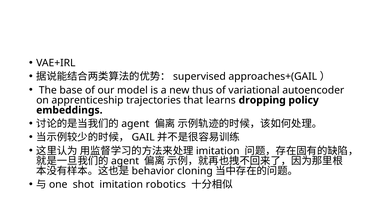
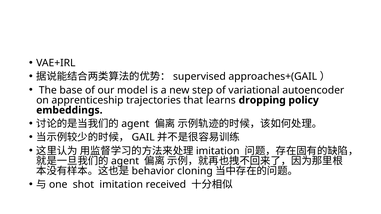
thus: thus -> step (203, 90)
robotics: robotics -> received (166, 185)
